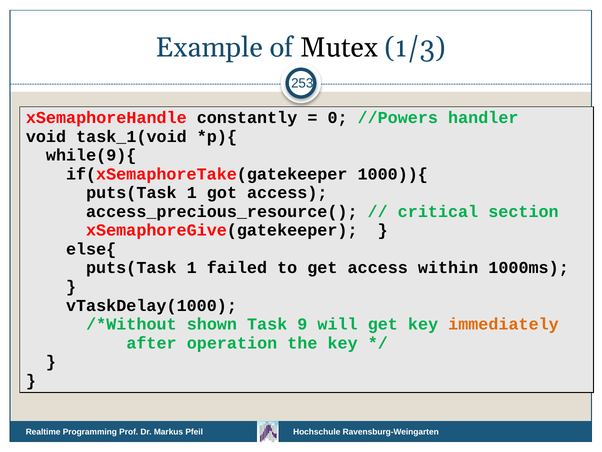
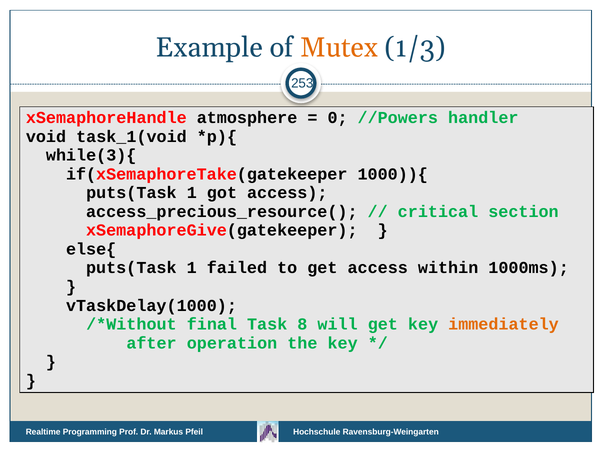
Mutex colour: black -> orange (339, 47)
constantly: constantly -> atmosphere (247, 118)
while(9){: while(9){ -> while(3){ (91, 155)
shown: shown -> final (212, 324)
9: 9 -> 8 (302, 324)
